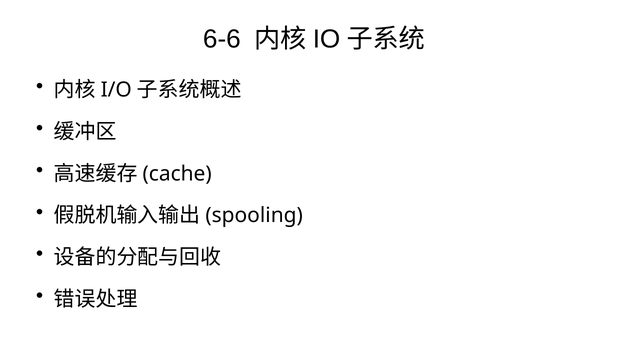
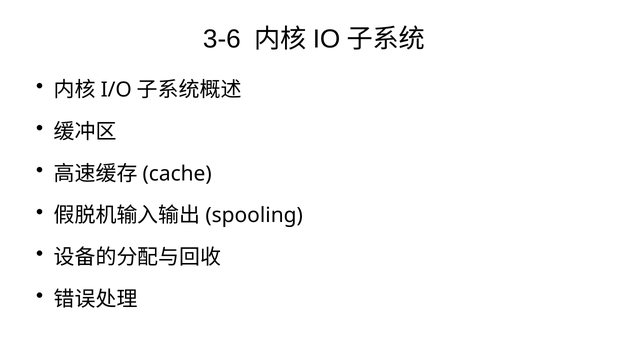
6-6: 6-6 -> 3-6 (222, 39)
